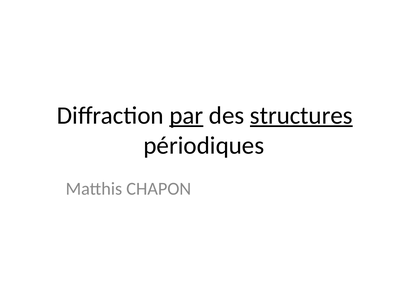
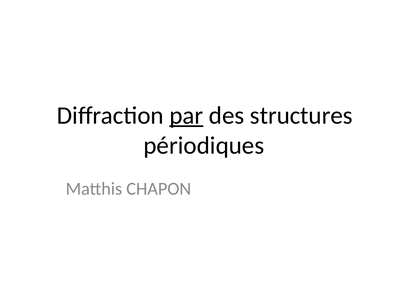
structures underline: present -> none (301, 115)
